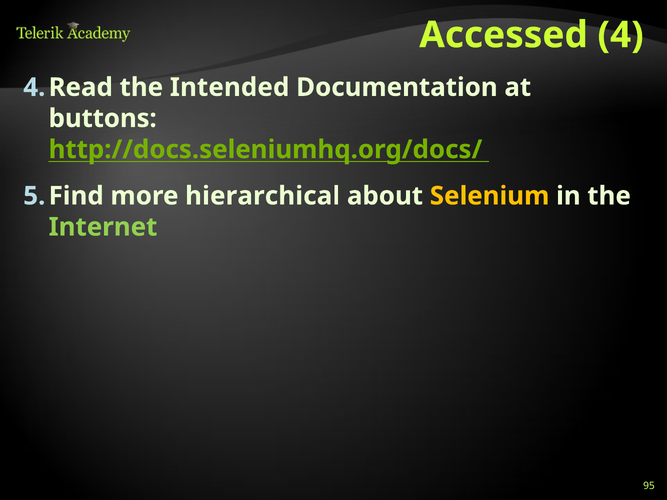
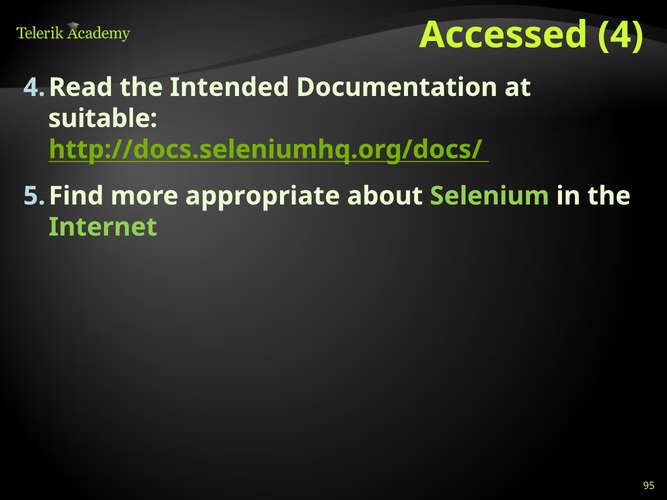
buttons: buttons -> suitable (103, 119)
hierarchical: hierarchical -> appropriate (263, 196)
Selenium colour: yellow -> light green (490, 196)
